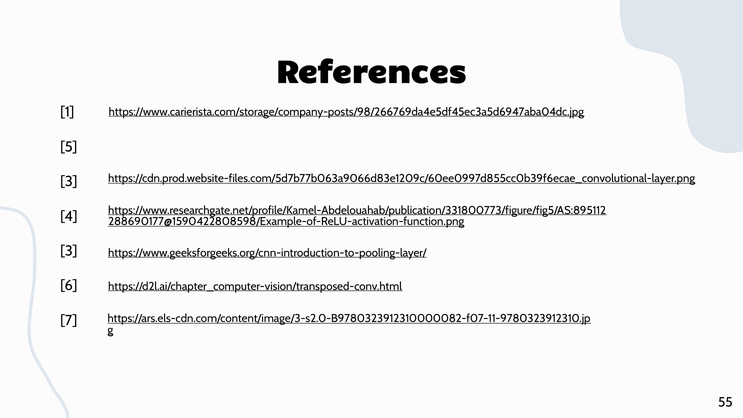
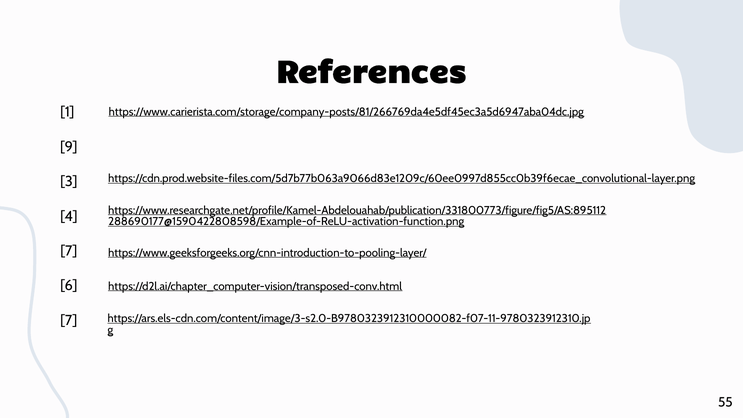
https://www.carierista.com/storage/company-posts/98/266769da4e5df45ec3a5d6947aba04dc.jpg: https://www.carierista.com/storage/company-posts/98/266769da4e5df45ec3a5d6947aba04dc.jpg -> https://www.carierista.com/storage/company-posts/81/266769da4e5df45ec3a5d6947aba04dc.jpg (346, 112)
5: 5 -> 9 (69, 147)
3: 3 -> 7 (69, 251)
